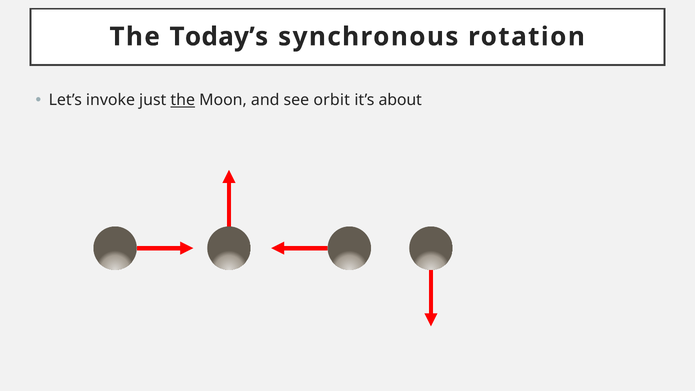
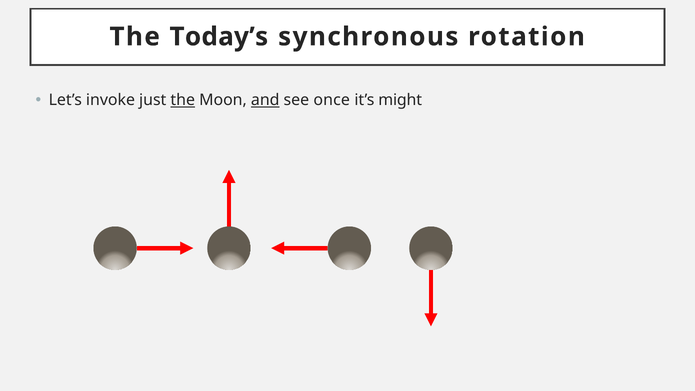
and underline: none -> present (265, 100)
orbit: orbit -> once (332, 100)
about: about -> might (400, 100)
